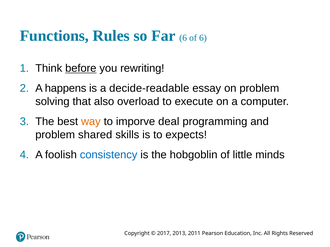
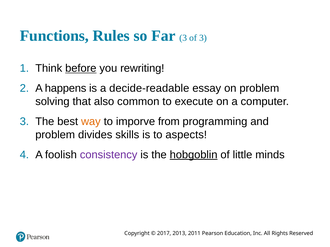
Far 6: 6 -> 3 (183, 38)
of 6: 6 -> 3 (203, 38)
overload: overload -> common (138, 102)
deal: deal -> from (169, 122)
shared: shared -> divides (95, 135)
expects: expects -> aspects (186, 135)
consistency colour: blue -> purple (109, 155)
hobgoblin underline: none -> present (194, 155)
